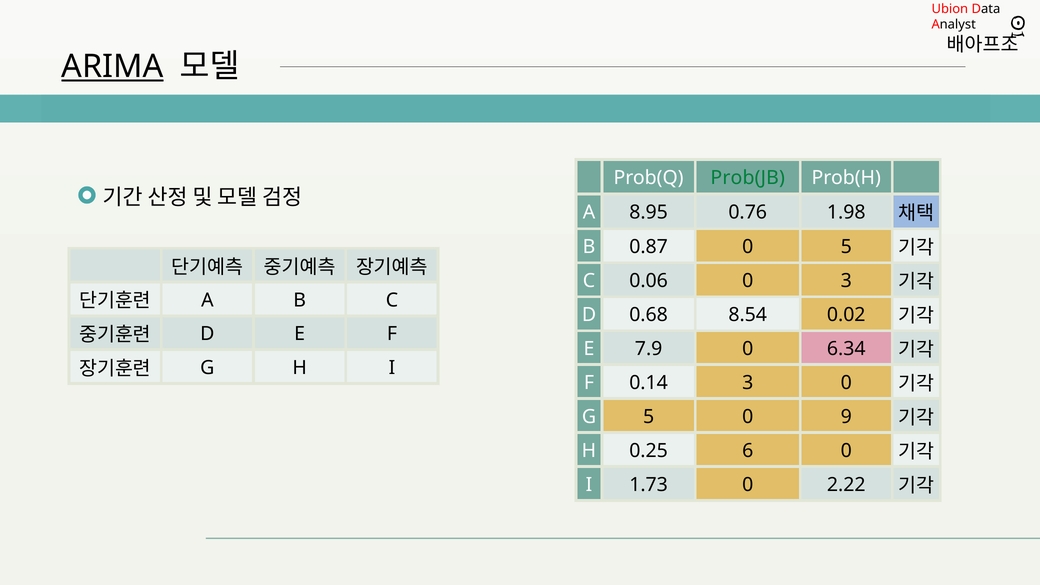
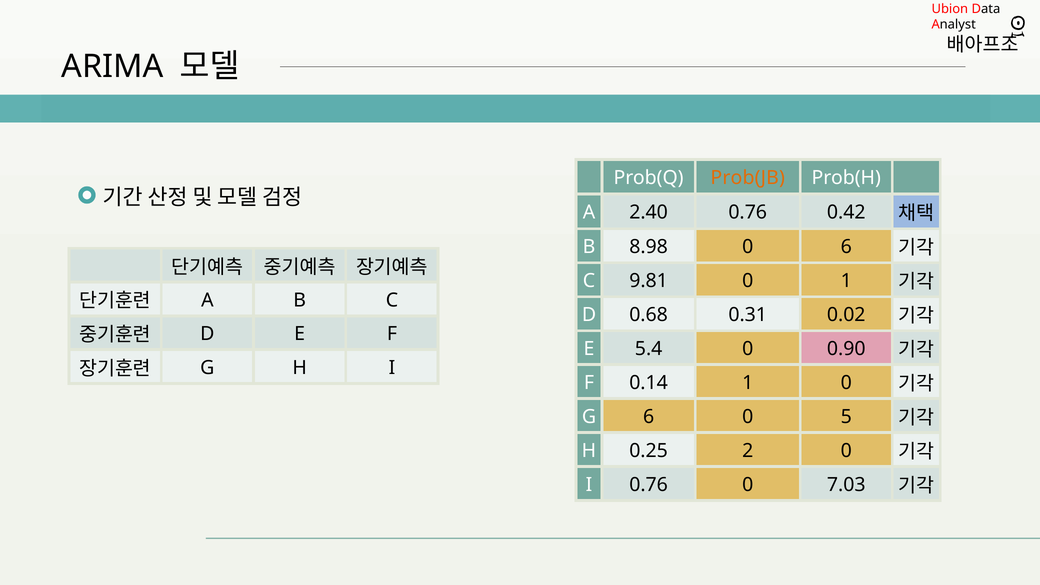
ARIMA underline: present -> none (112, 67)
Prob(JB colour: green -> orange (748, 178)
8.95: 8.95 -> 2.40 (649, 213)
1.98: 1.98 -> 0.42 (846, 213)
0.87: 0.87 -> 8.98 (649, 247)
0 5: 5 -> 6 (846, 247)
0.06: 0.06 -> 9.81 (649, 281)
0 3: 3 -> 1 (846, 281)
8.54: 8.54 -> 0.31 (748, 315)
7.9: 7.9 -> 5.4 (649, 349)
6.34: 6.34 -> 0.90 (846, 349)
0.14 3: 3 -> 1 (748, 383)
G 5: 5 -> 6 (649, 417)
9: 9 -> 5 (846, 417)
6: 6 -> 2 (748, 451)
I 1.73: 1.73 -> 0.76 (649, 485)
2.22: 2.22 -> 7.03 (846, 485)
